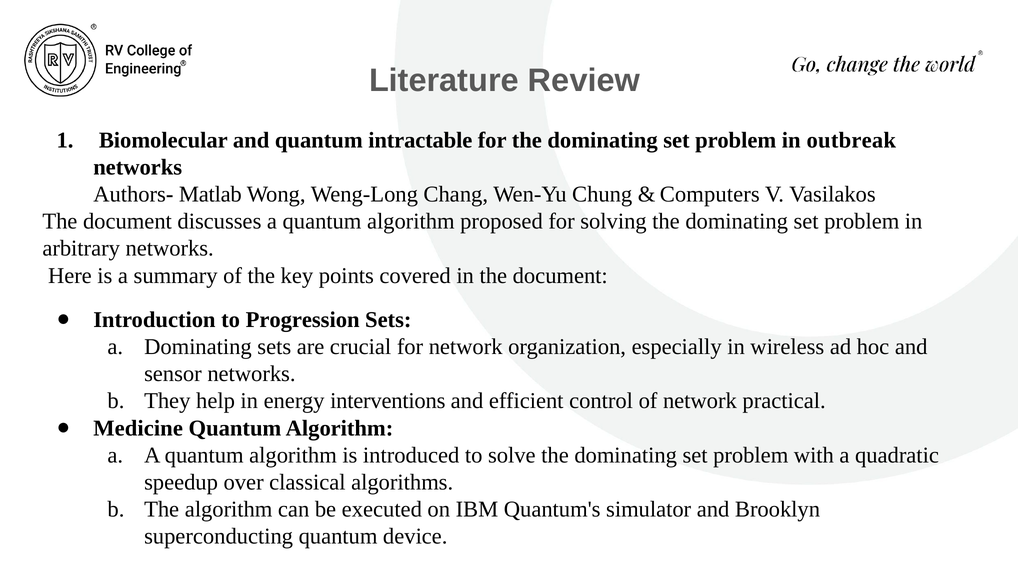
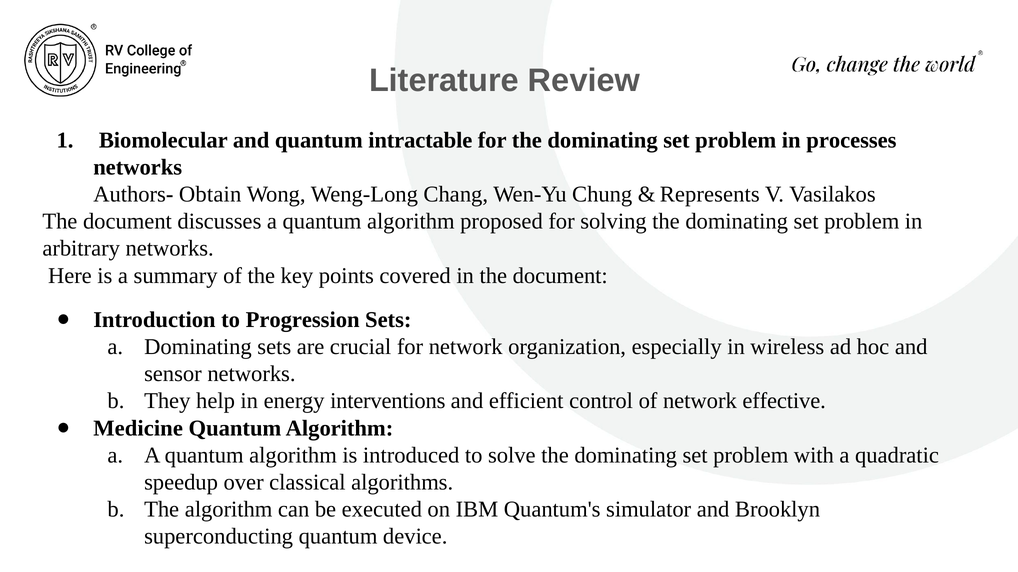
outbreak: outbreak -> processes (851, 140)
Matlab: Matlab -> Obtain (210, 195)
Computers: Computers -> Represents (710, 195)
practical: practical -> effective (784, 401)
